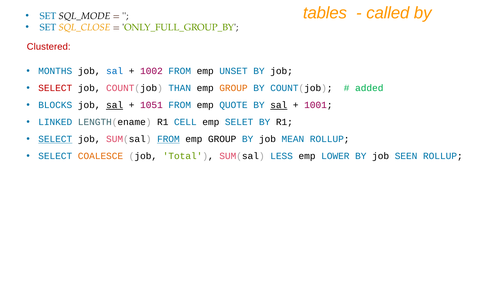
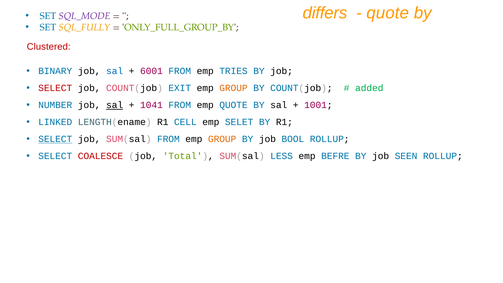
tables: tables -> differs (325, 13)
called: called -> quote (388, 13)
SQL_MODE colour: black -> purple (84, 16)
SQL_CLOSE: SQL_CLOSE -> SQL_FULLY (84, 27)
MONTHS: MONTHS -> BINARY (55, 71)
1002: 1002 -> 6001 (151, 71)
UNSET: UNSET -> TRIES (233, 71)
THAN: THAN -> EXIT (180, 88)
BLOCKS: BLOCKS -> NUMBER (55, 105)
1051: 1051 -> 1041 (151, 105)
sal underline: present -> none (279, 105)
FROM underline: present -> none (168, 139)
GROUP colour: black -> orange (222, 139)
MEAN: MEAN -> BOOL (293, 139)
COALESCE colour: orange -> red (101, 156)
LOWER: LOWER -> BEFRE (335, 156)
